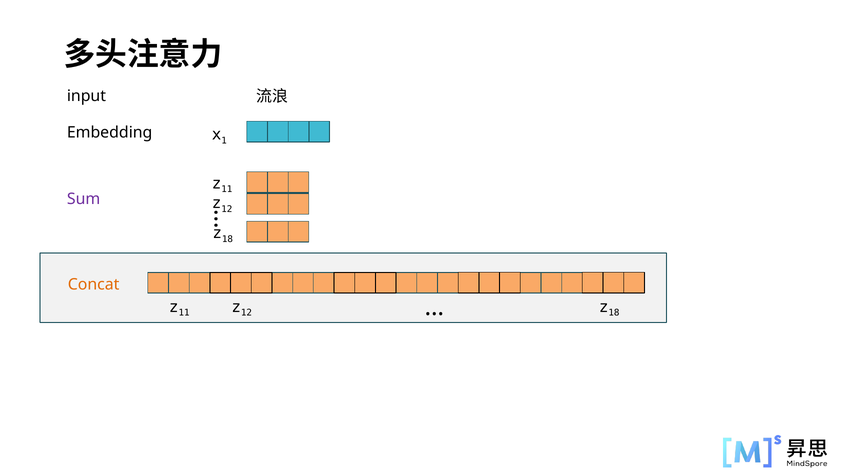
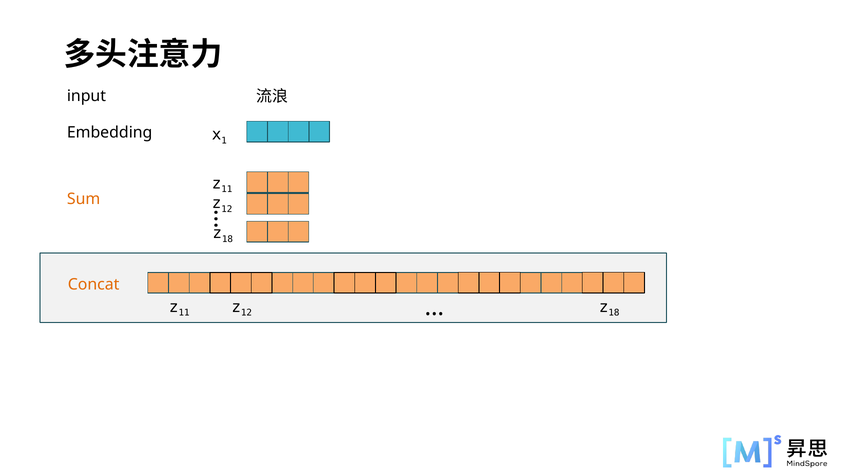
Sum colour: purple -> orange (84, 199)
